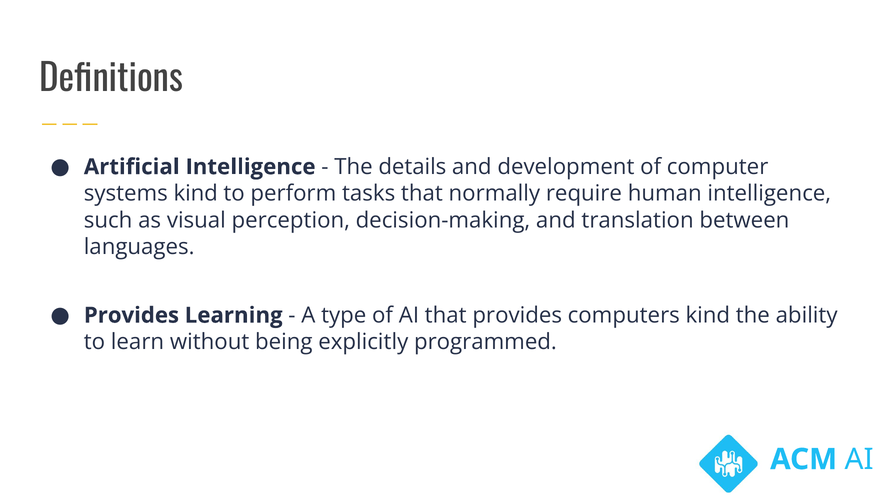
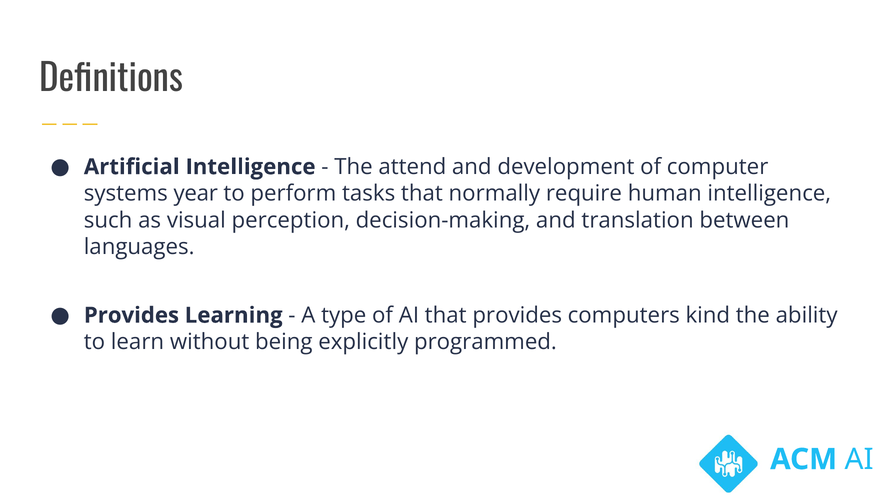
details: details -> attend (412, 167)
systems kind: kind -> year (196, 194)
